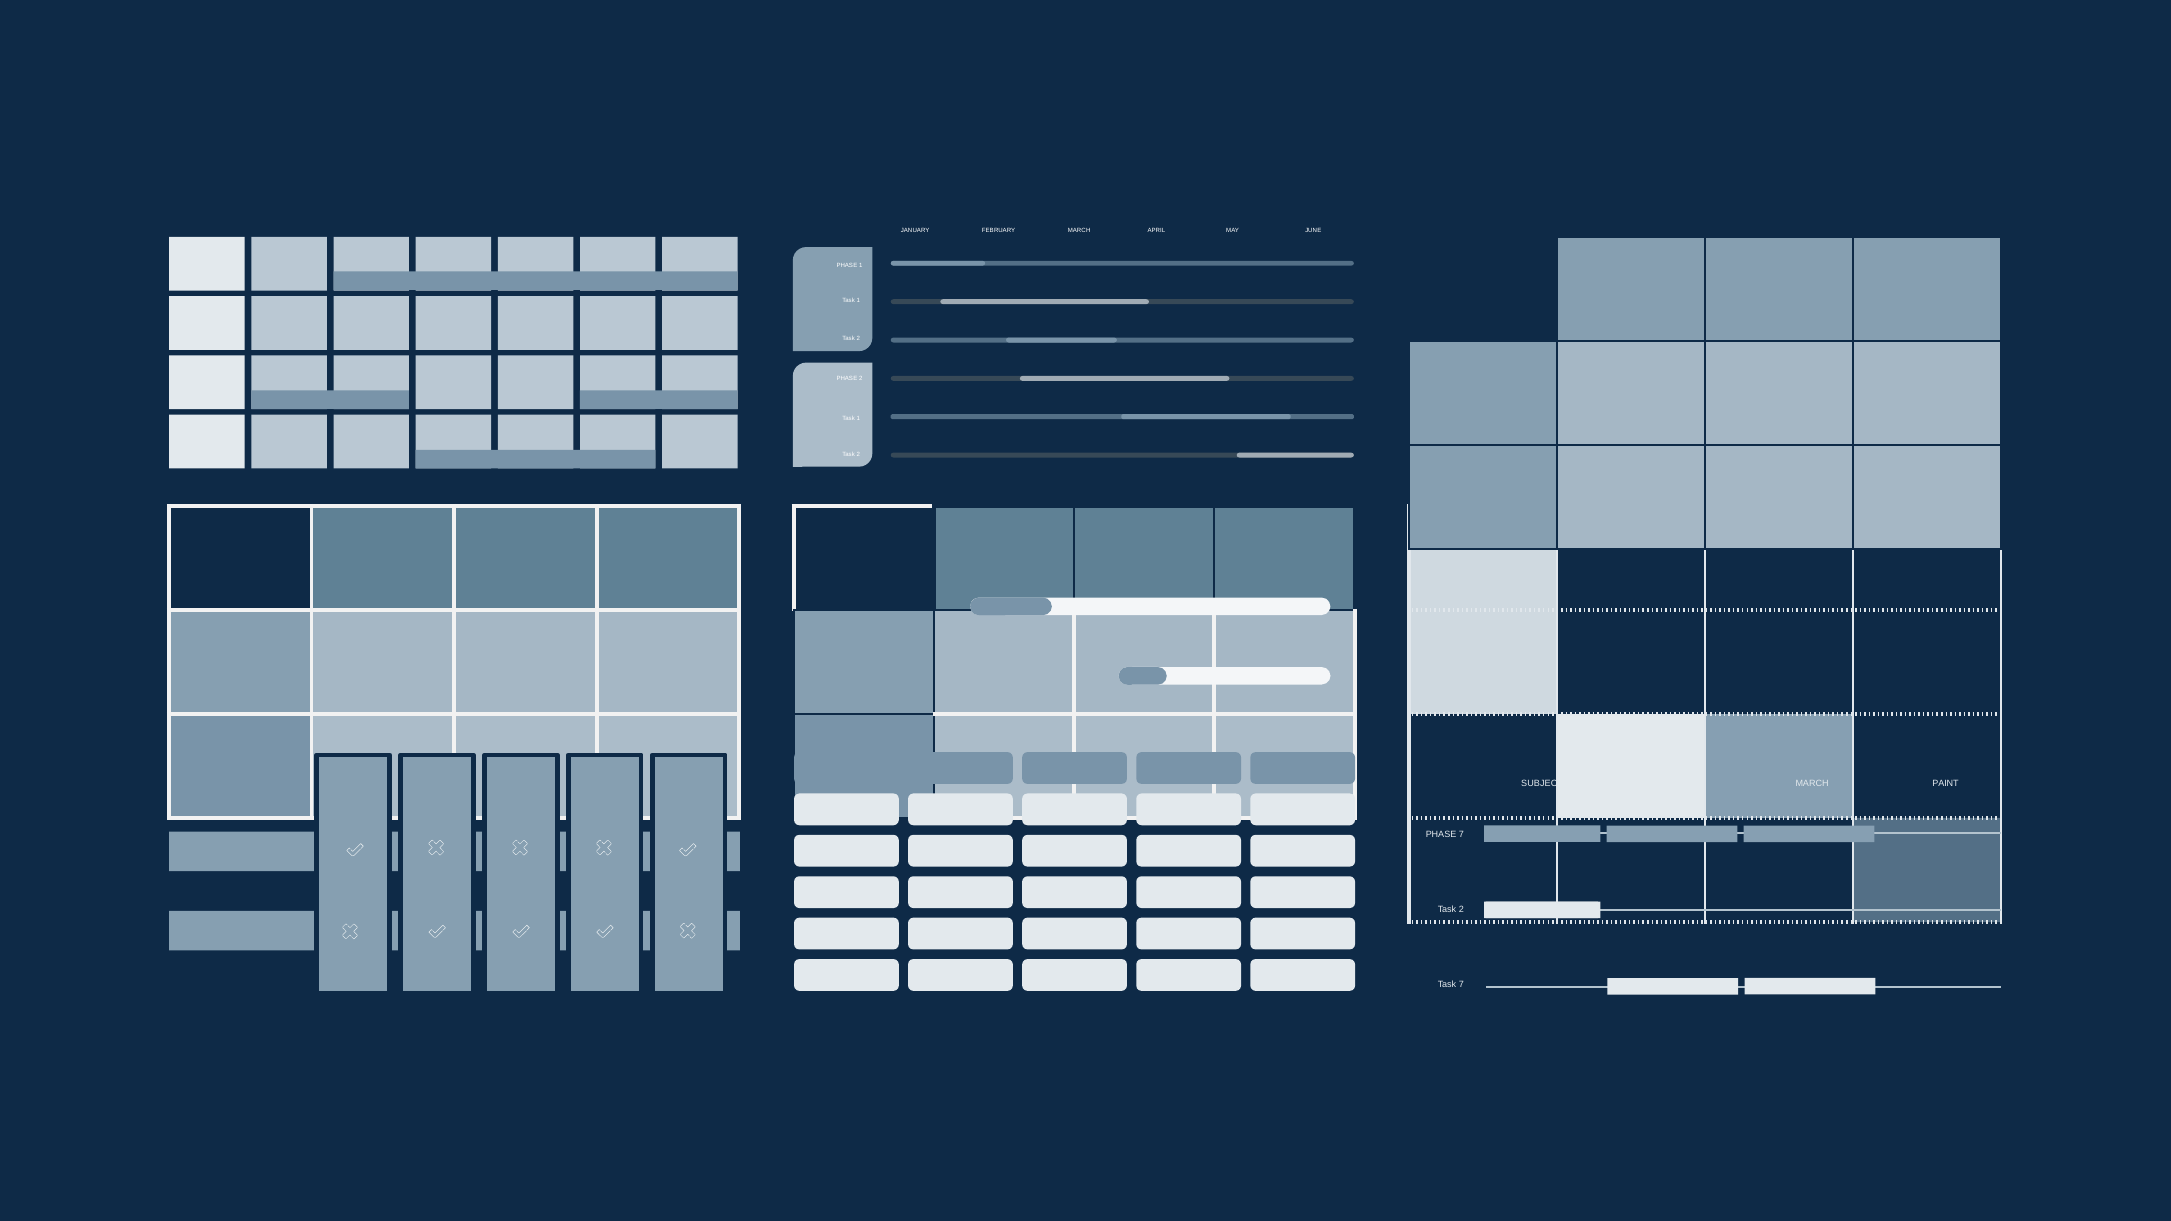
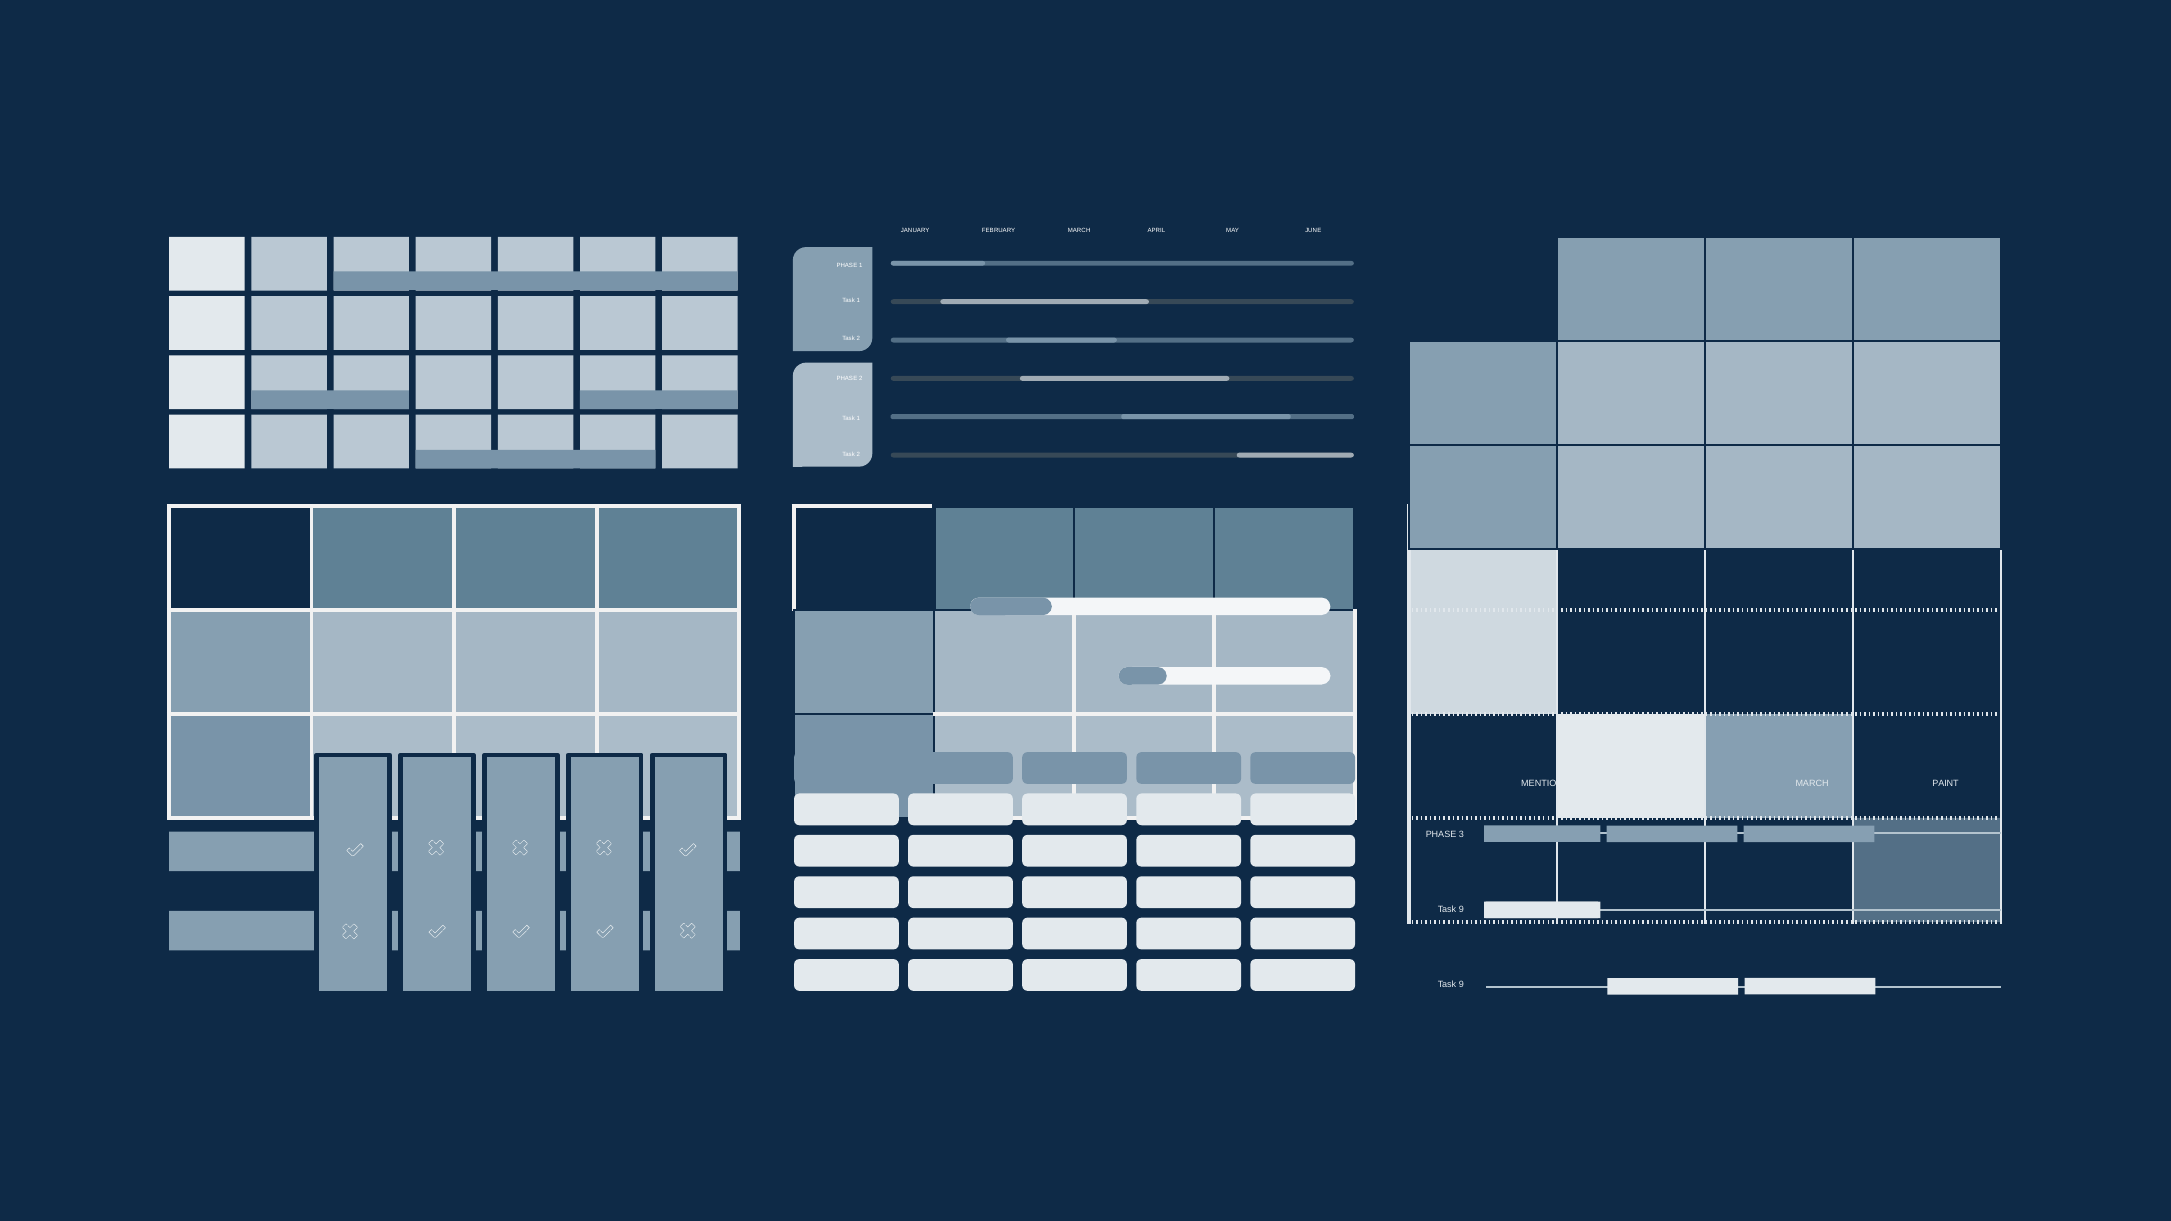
SUBJECT: SUBJECT -> MENTION (1542, 784)
PHASE 7: 7 -> 3 (1461, 834)
2: 2 -> 9 (1461, 909)
7: 7 -> 9 (1461, 984)
